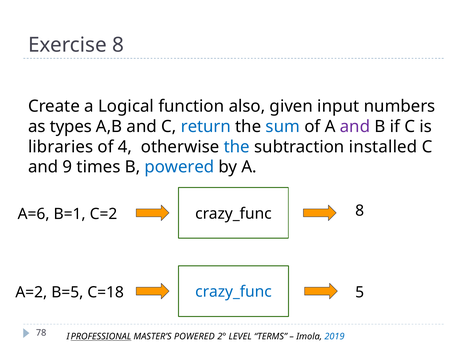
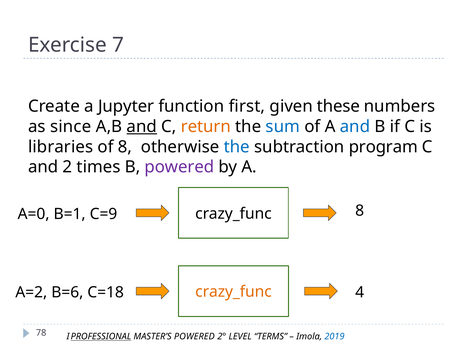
Exercise 8: 8 -> 7 (118, 45)
Logical: Logical -> Jupyter (126, 106)
also: also -> first (247, 106)
input: input -> these (338, 106)
types: types -> since (71, 127)
and underline: none -> present (142, 127)
return colour: blue -> orange (206, 127)
and colour: purple -> blue (355, 127)
of 4: 4 -> 8 (125, 147)
installed: installed -> program (383, 147)
9: 9 -> 2 (67, 167)
powered colour: blue -> purple (179, 167)
A=6: A=6 -> A=0 (34, 214)
C=2: C=2 -> C=9 (103, 214)
crazy_func colour: blue -> orange (234, 292)
B=5: B=5 -> B=6 (67, 293)
5: 5 -> 4 (360, 293)
